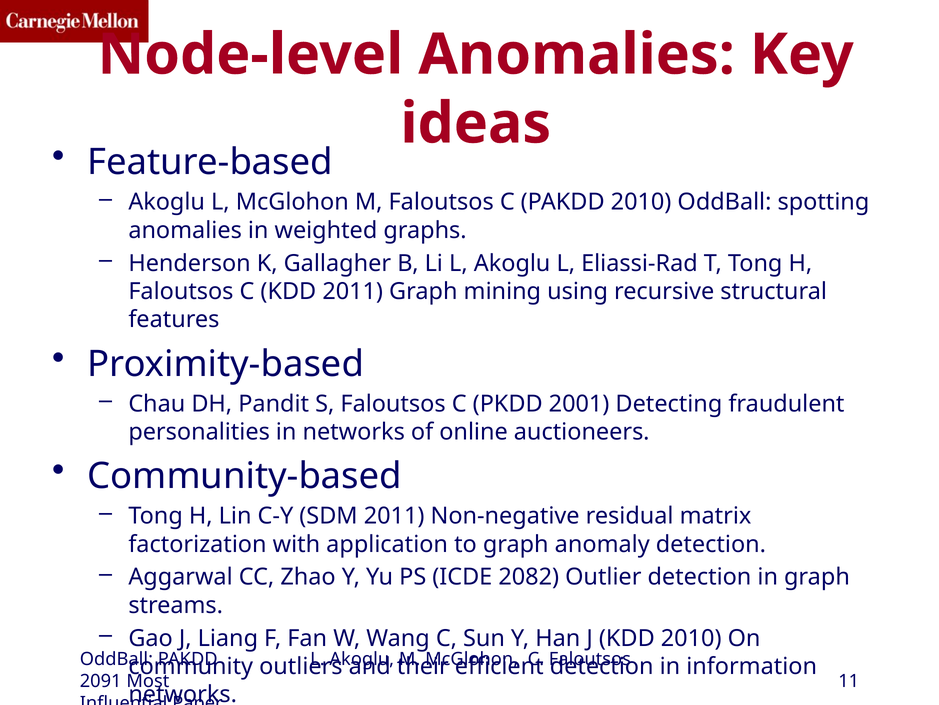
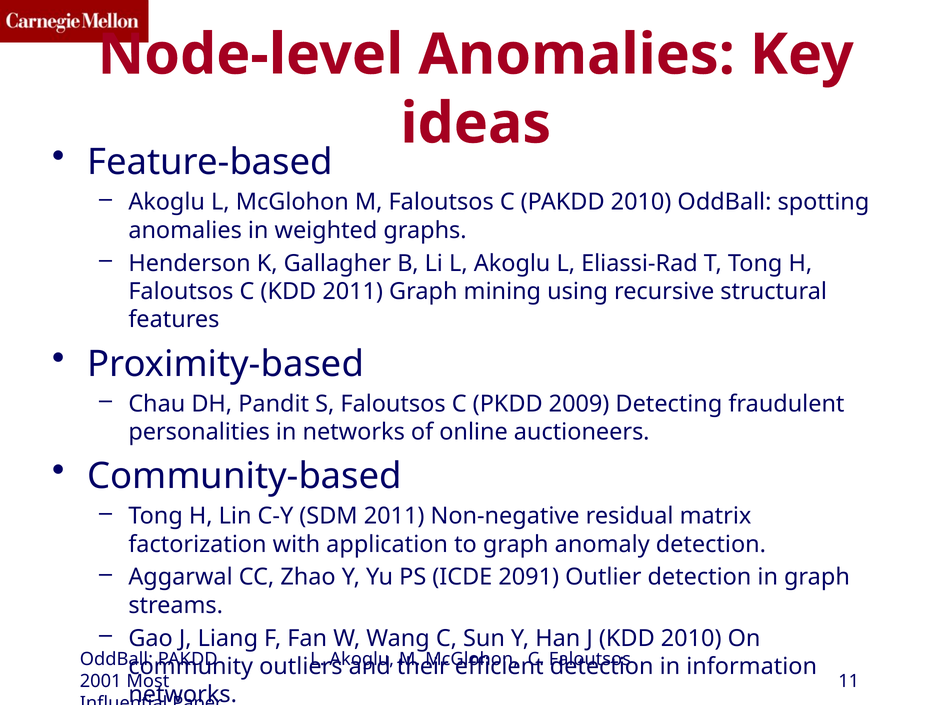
2001: 2001 -> 2009 (579, 403)
2082: 2082 -> 2091 (529, 577)
2091: 2091 -> 2001 (101, 681)
